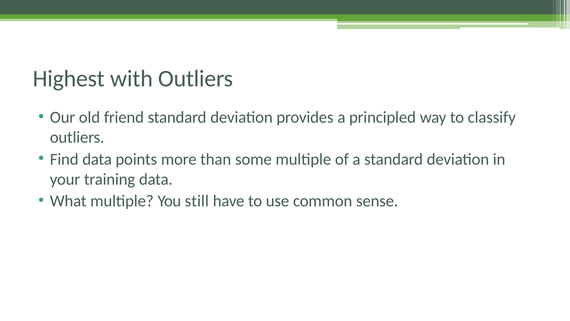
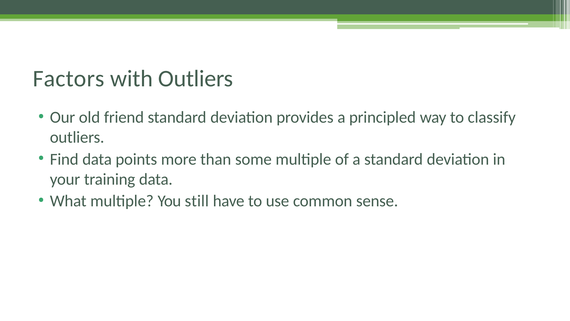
Highest: Highest -> Factors (69, 79)
